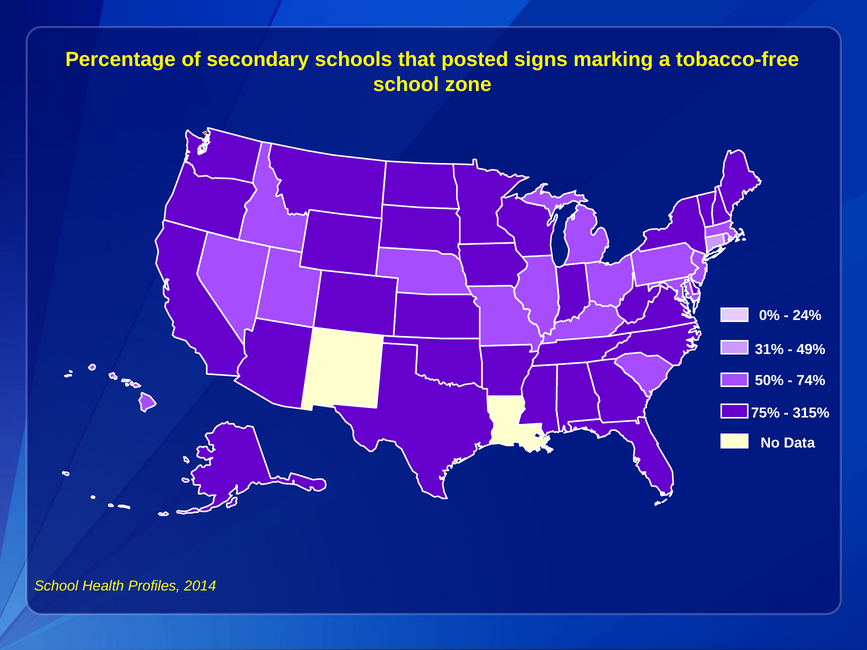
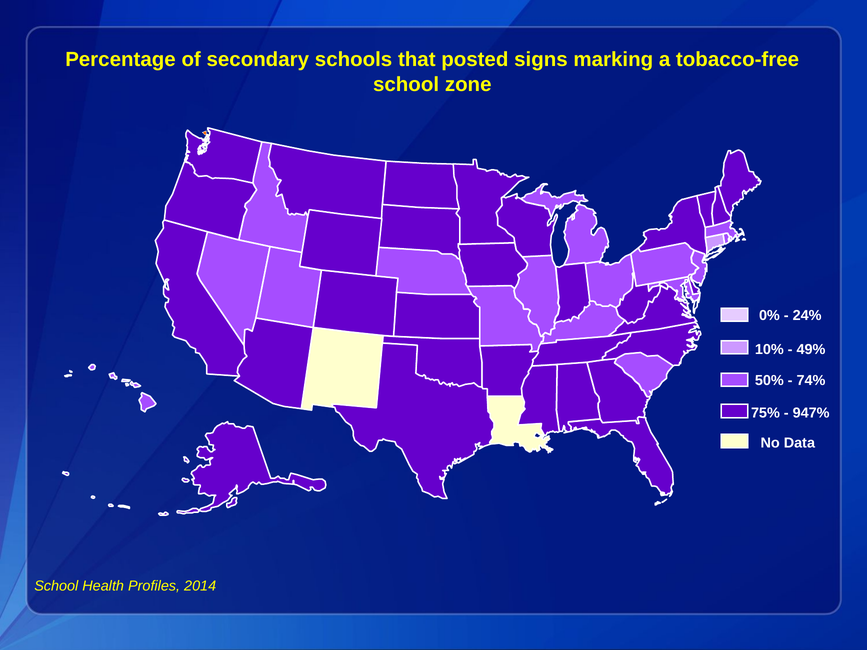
31%: 31% -> 10% (769, 349)
315%: 315% -> 947% (811, 413)
